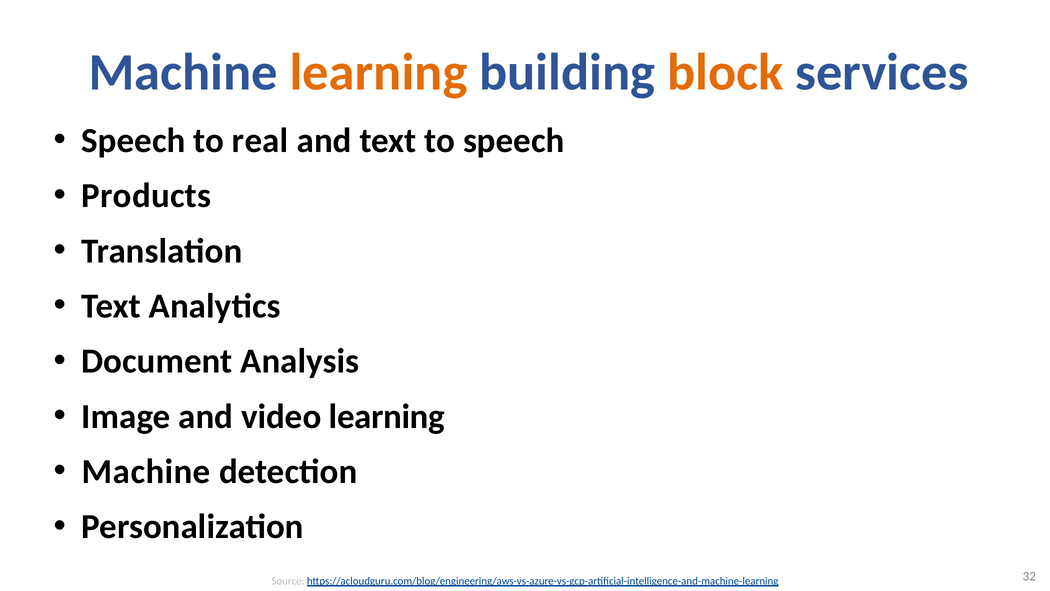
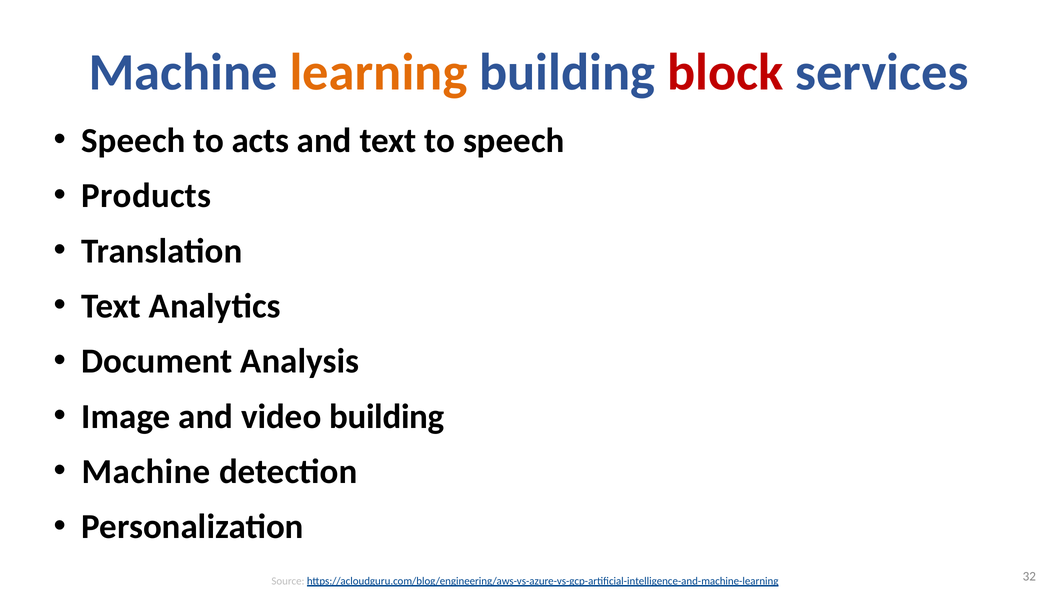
block colour: orange -> red (725, 72)
real: real -> acts (260, 141)
video learning: learning -> building (387, 416)
